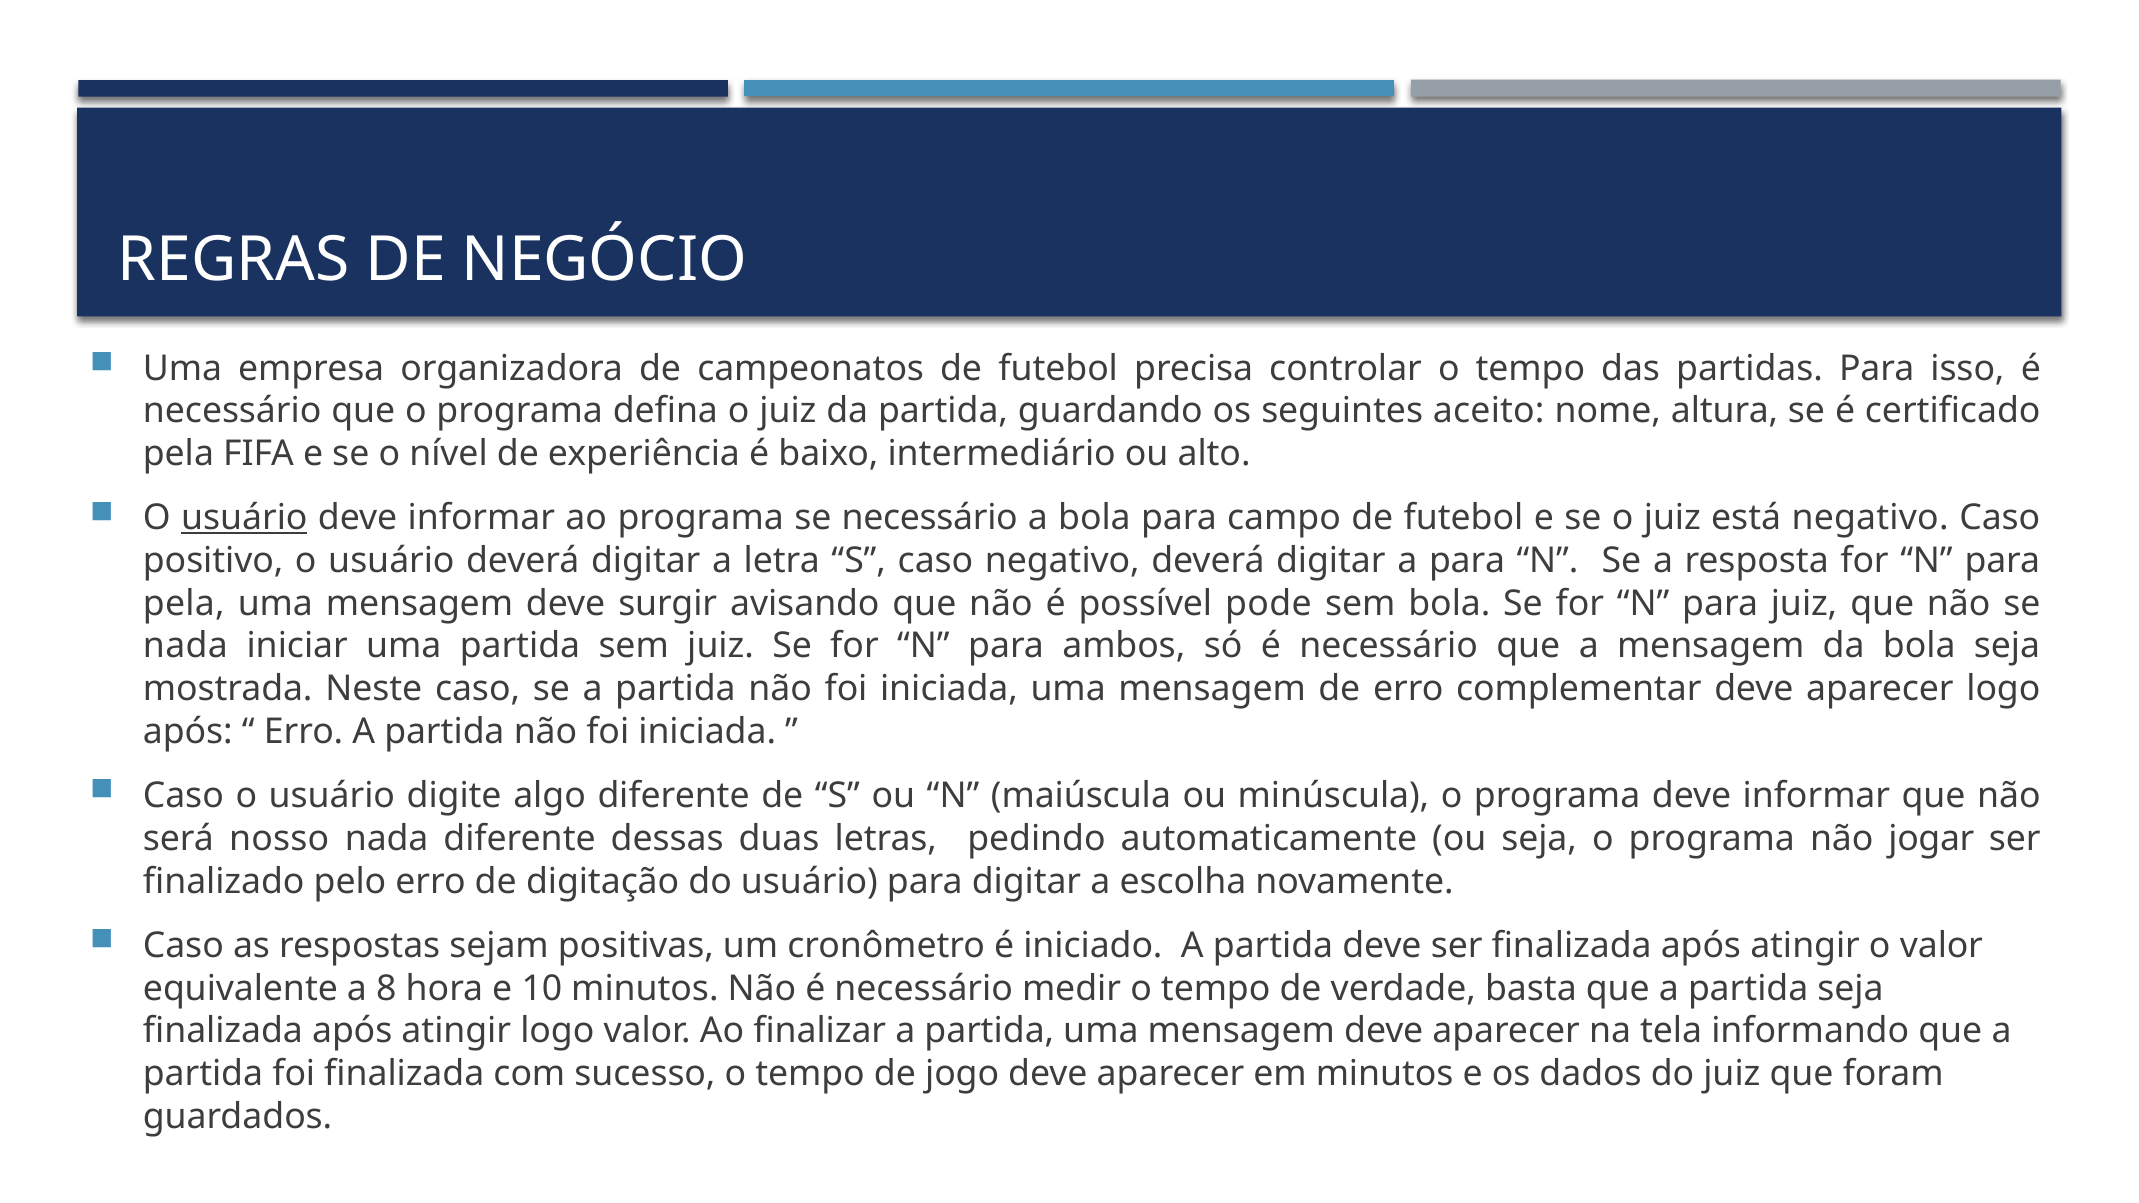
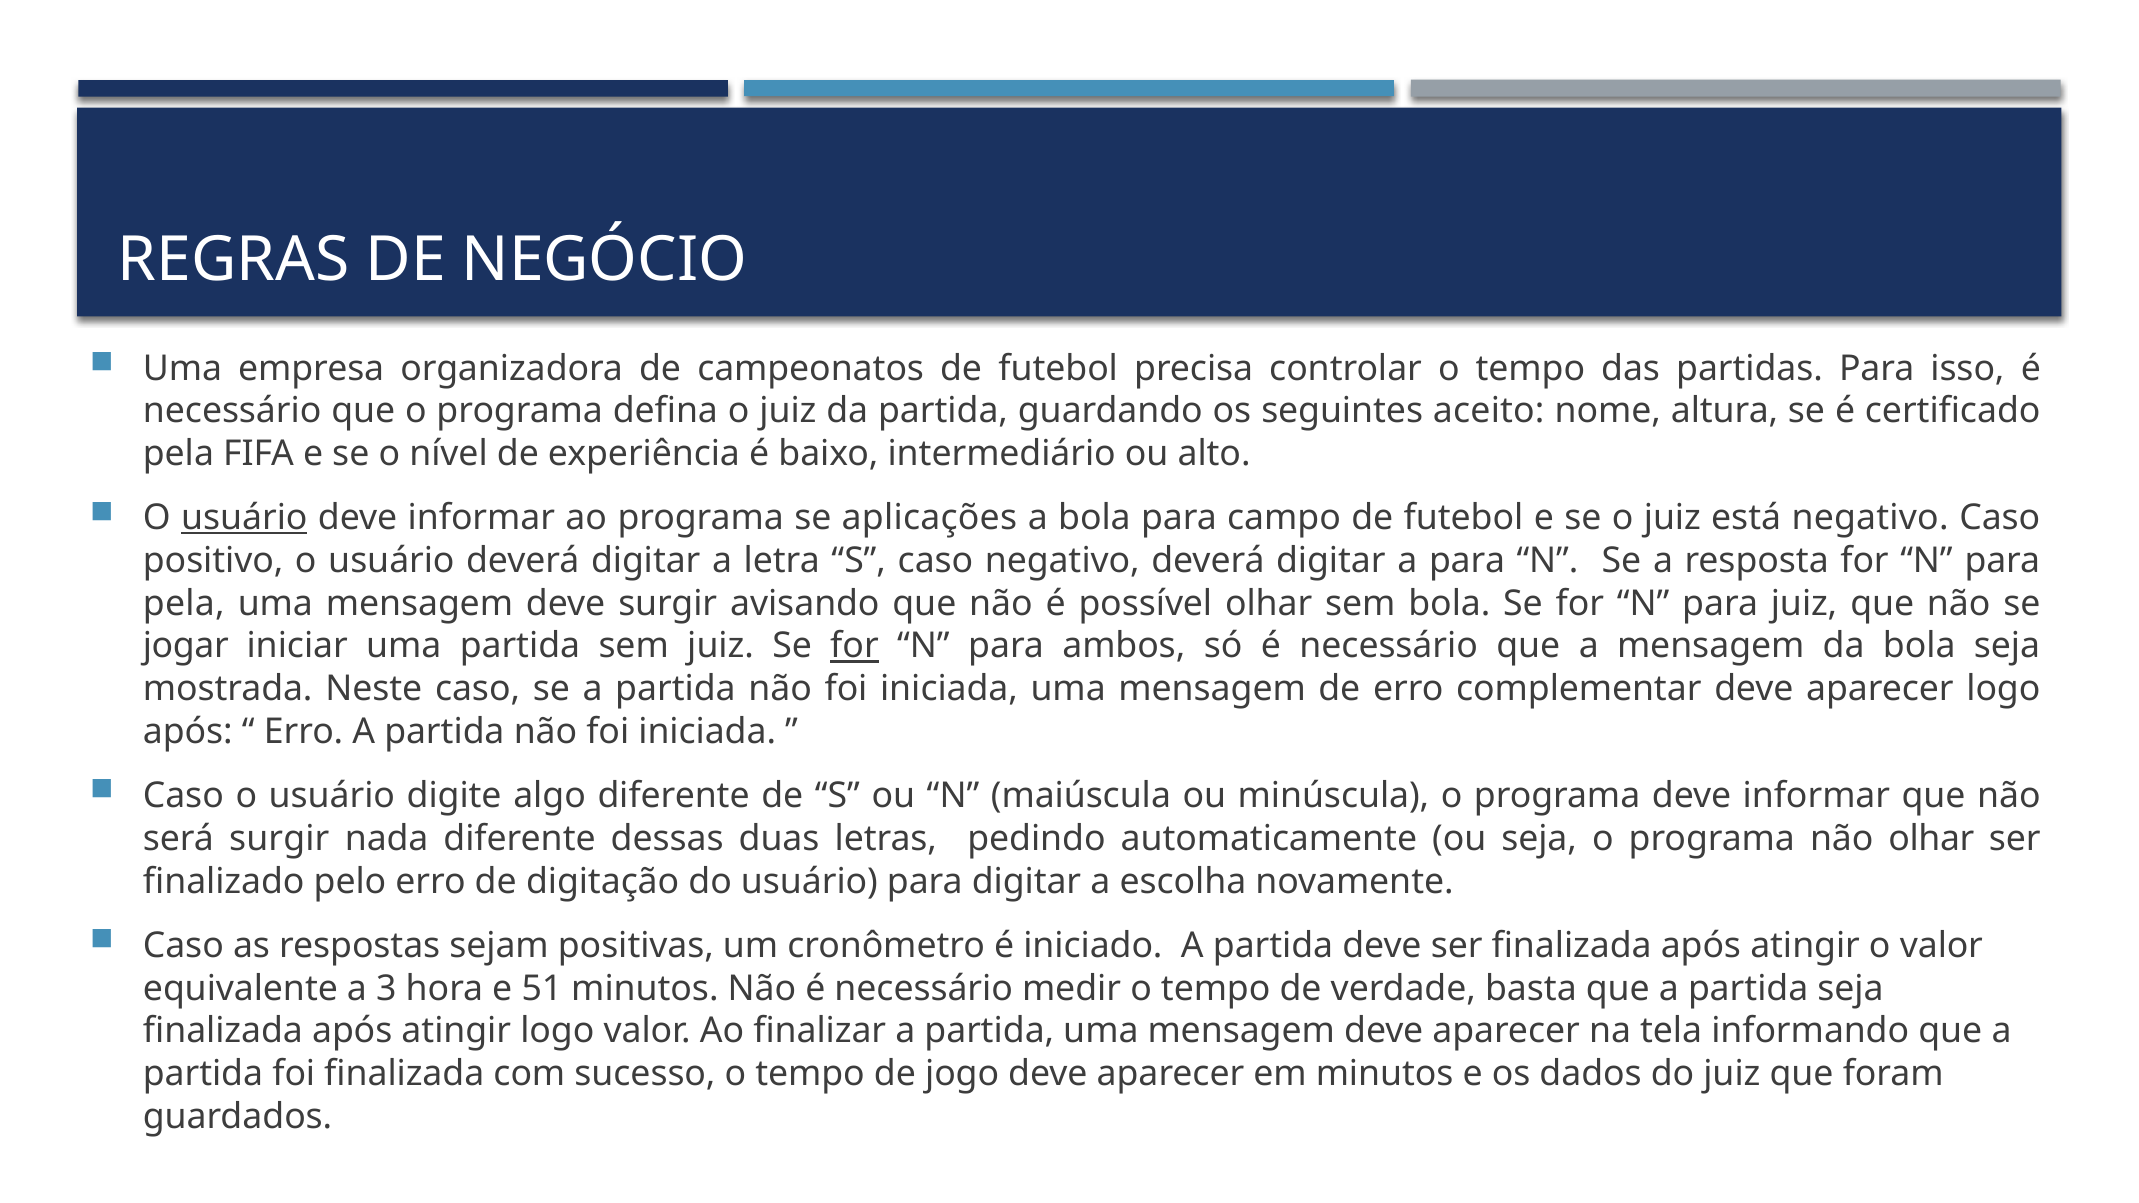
se necessário: necessário -> aplicações (929, 518)
possível pode: pode -> olhar (1269, 604)
nada: nada -> jogar (186, 646)
for underline: none -> present (855, 646)
será nosso: nosso -> surgir (279, 839)
não jogar: jogar -> olhar (1931, 839)
8: 8 -> 3 (386, 988)
10: 10 -> 51 (542, 988)
